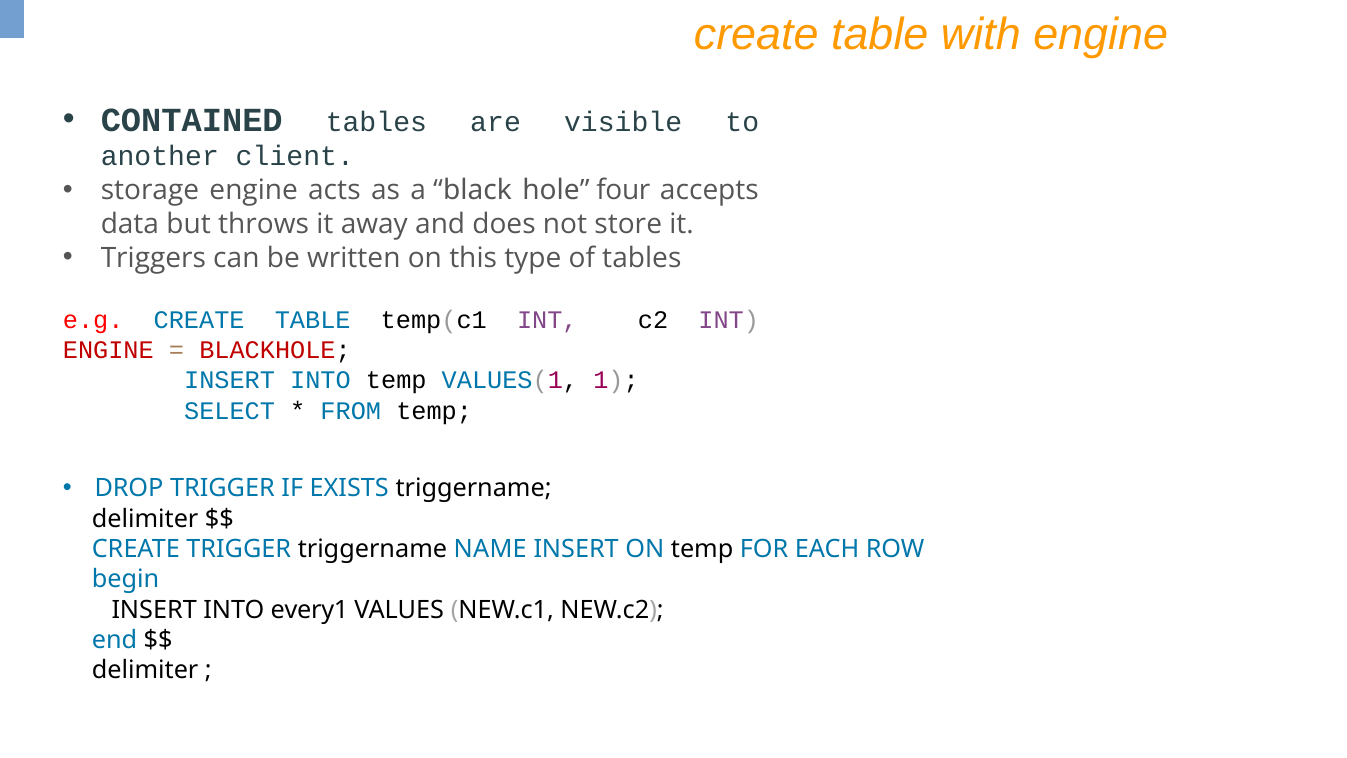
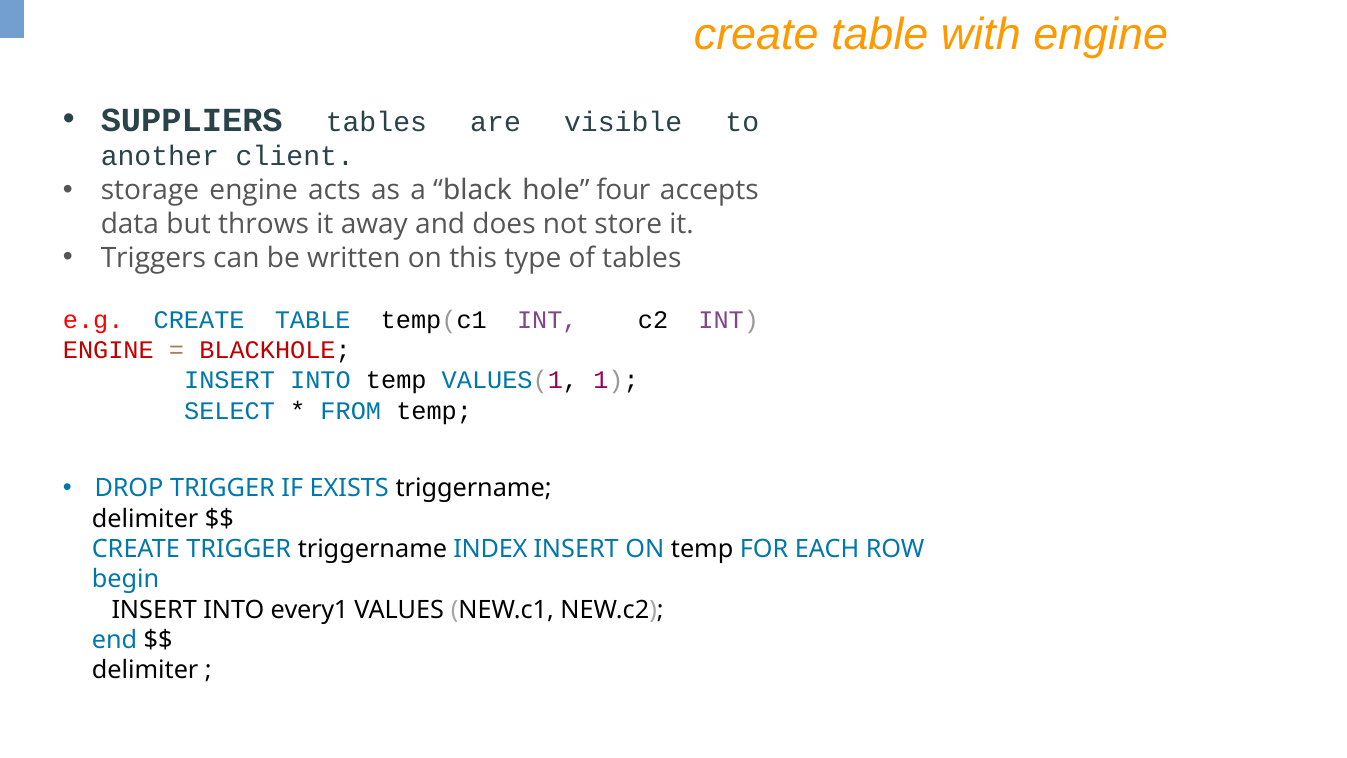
CONTAINED: CONTAINED -> SUPPLIERS (192, 120)
NAME: NAME -> INDEX (490, 549)
